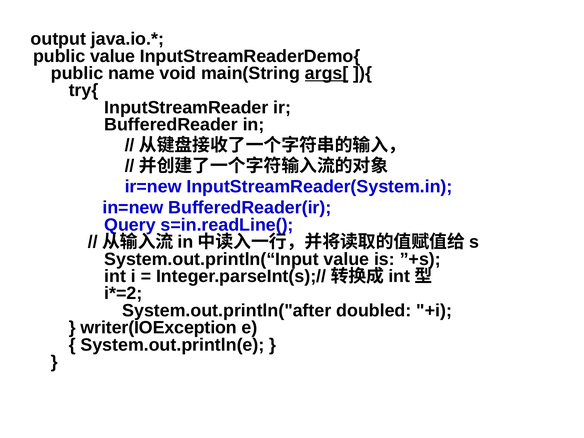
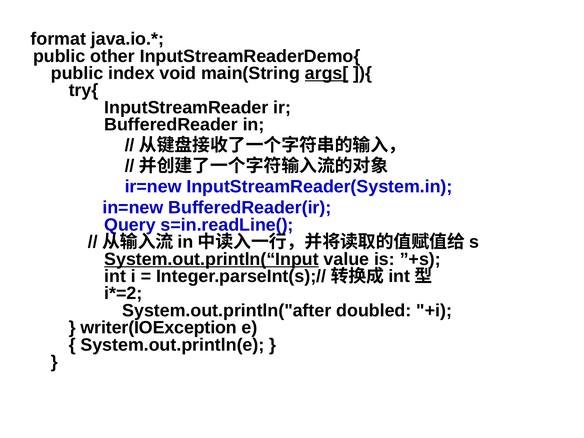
output: output -> format (58, 39)
public value: value -> other (113, 56)
name: name -> index (131, 73)
System.out.println(“Input underline: none -> present (212, 259)
